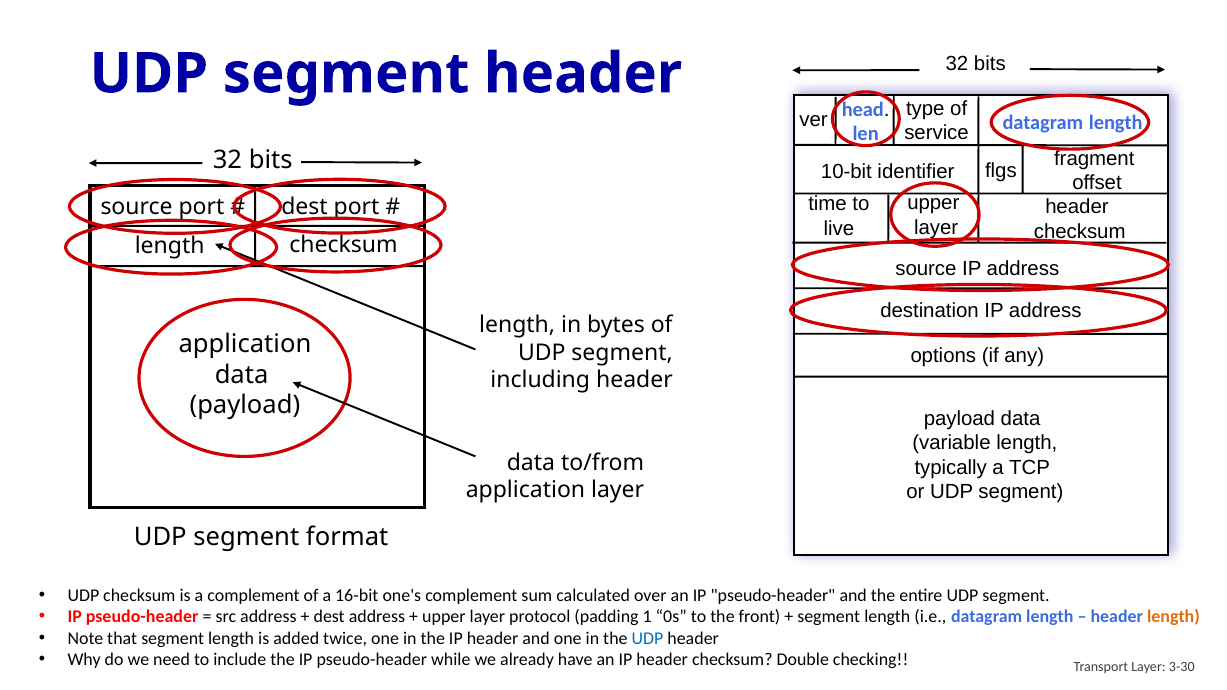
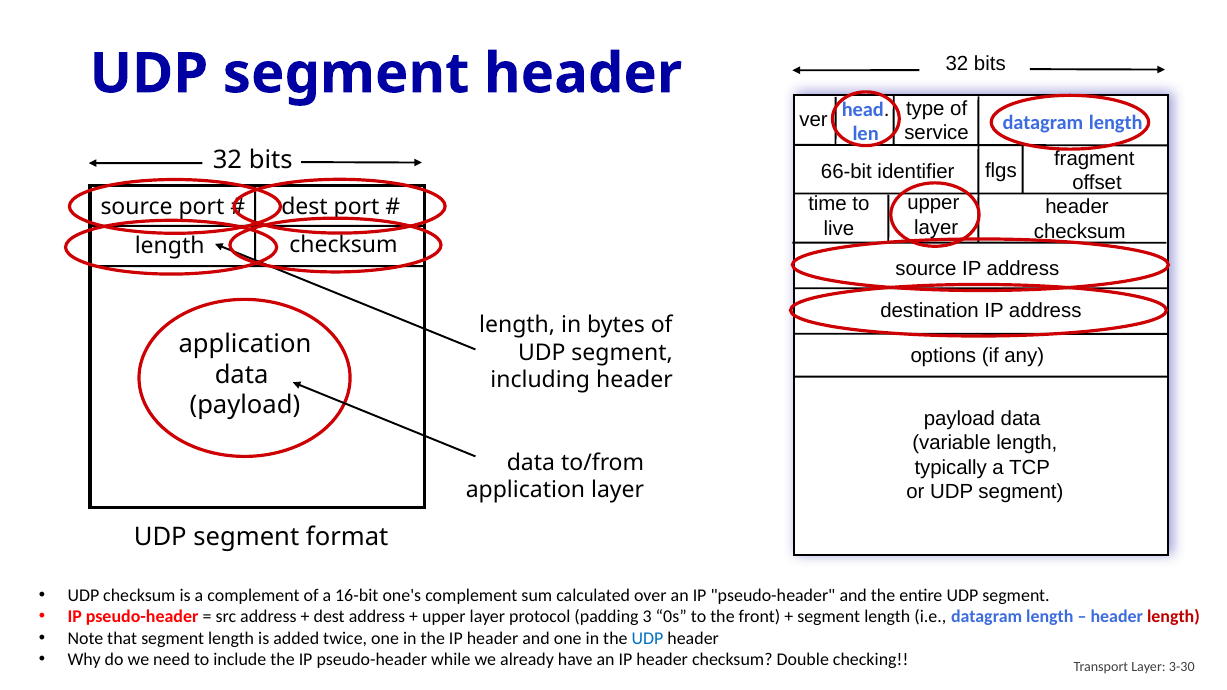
10-bit: 10-bit -> 66-bit (846, 172)
1: 1 -> 3 (647, 617)
length colour: orange -> red (1173, 617)
